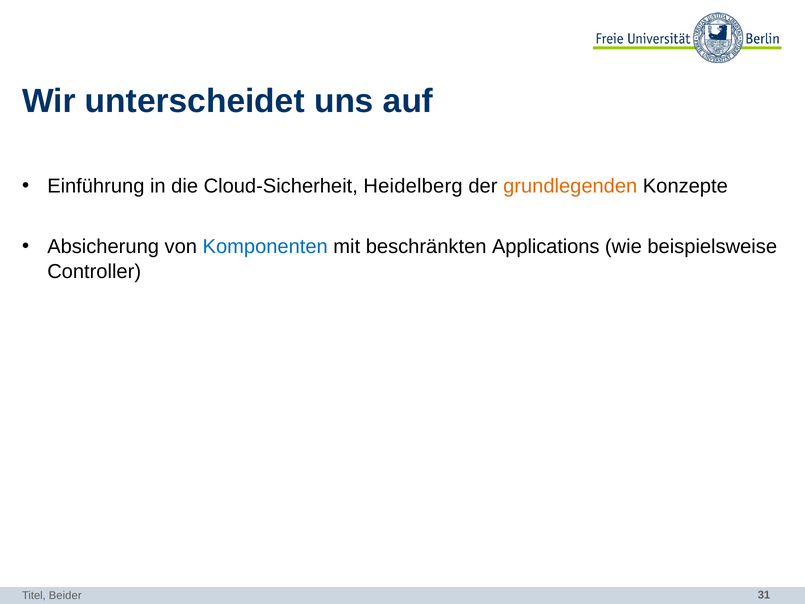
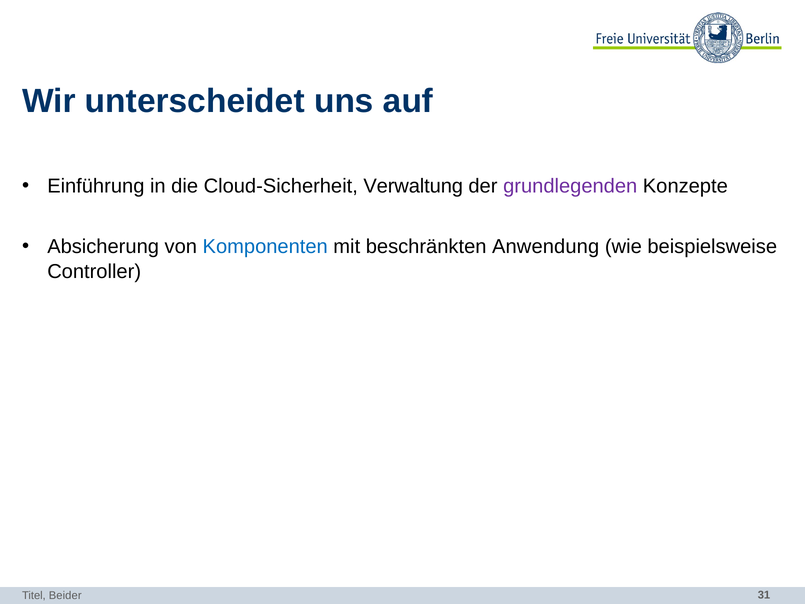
Heidelberg: Heidelberg -> Verwaltung (413, 186)
grundlegenden colour: orange -> purple (570, 186)
Applications: Applications -> Anwendung (546, 247)
